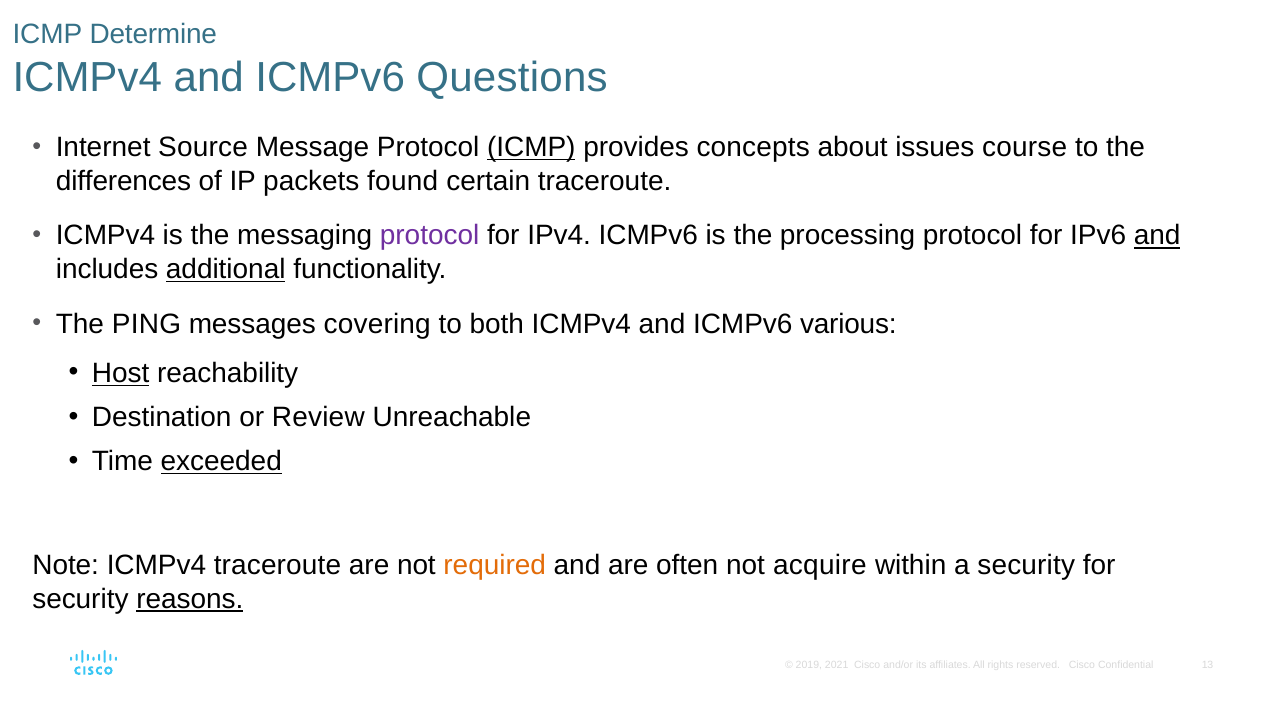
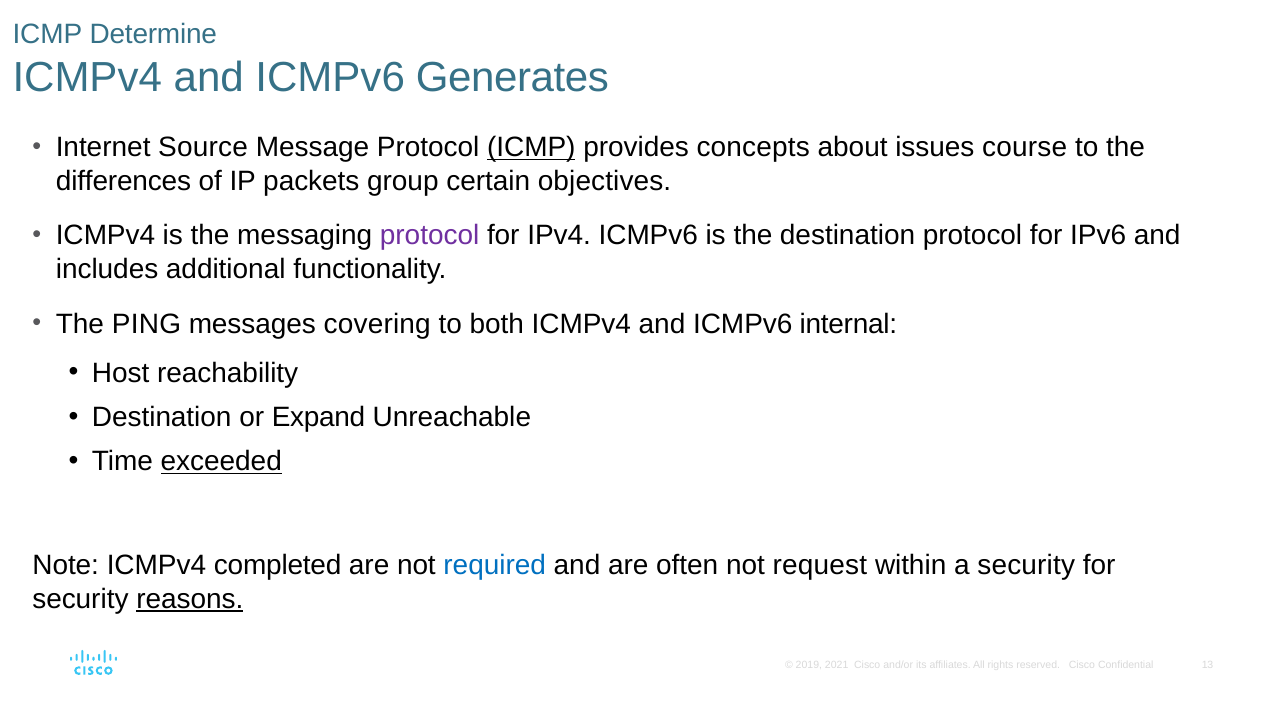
Questions: Questions -> Generates (512, 78)
found: found -> group (403, 181)
certain traceroute: traceroute -> objectives (604, 181)
the processing: processing -> destination (848, 236)
and underline: present -> none (1157, 236)
additional underline: present -> none (226, 269)
various: various -> internal (848, 324)
Host underline: present -> none (121, 374)
Review: Review -> Expand (319, 418)
ICMPv4 traceroute: traceroute -> completed (278, 566)
required colour: orange -> blue (495, 566)
acquire: acquire -> request (820, 566)
